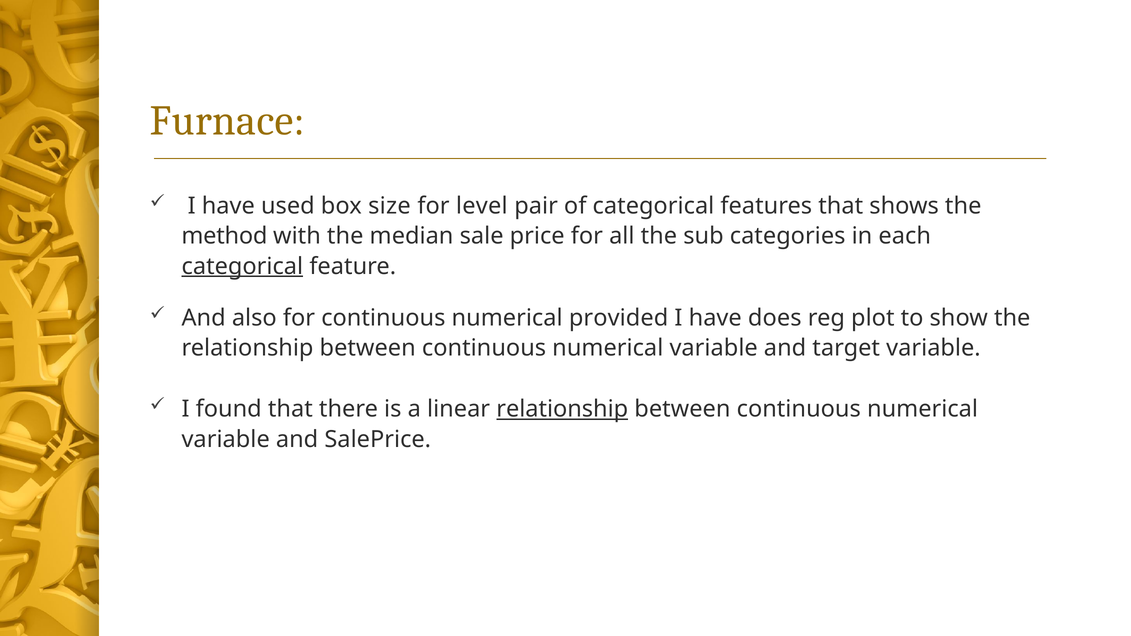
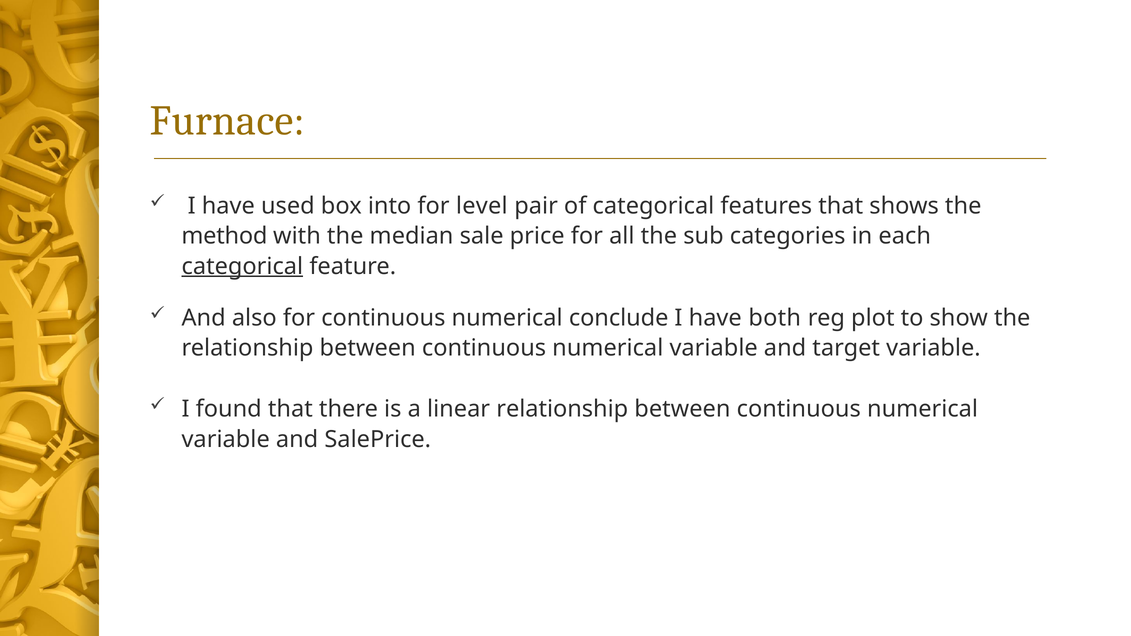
size: size -> into (390, 206)
provided: provided -> conclude (619, 318)
does: does -> both (775, 318)
relationship underline: present -> none (562, 409)
